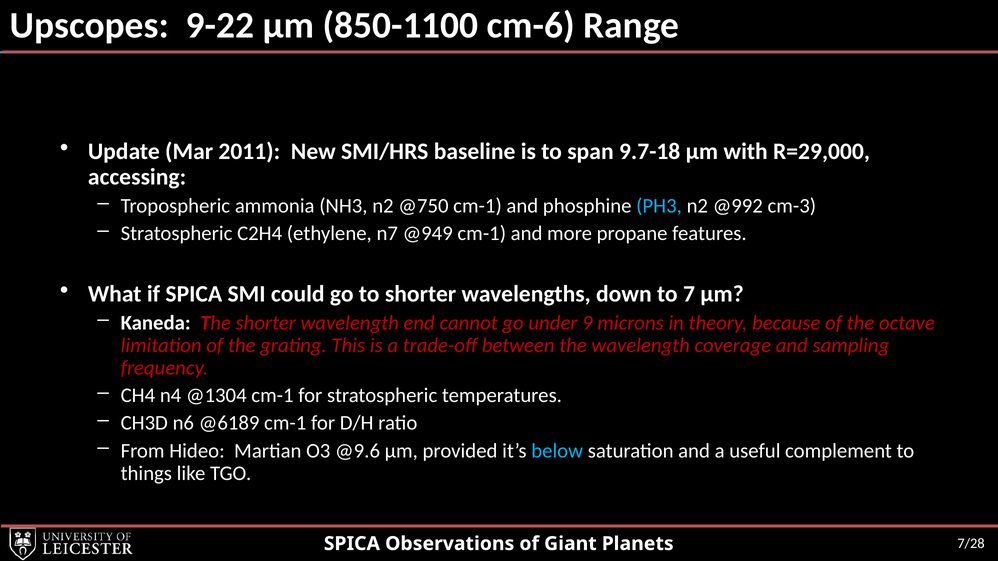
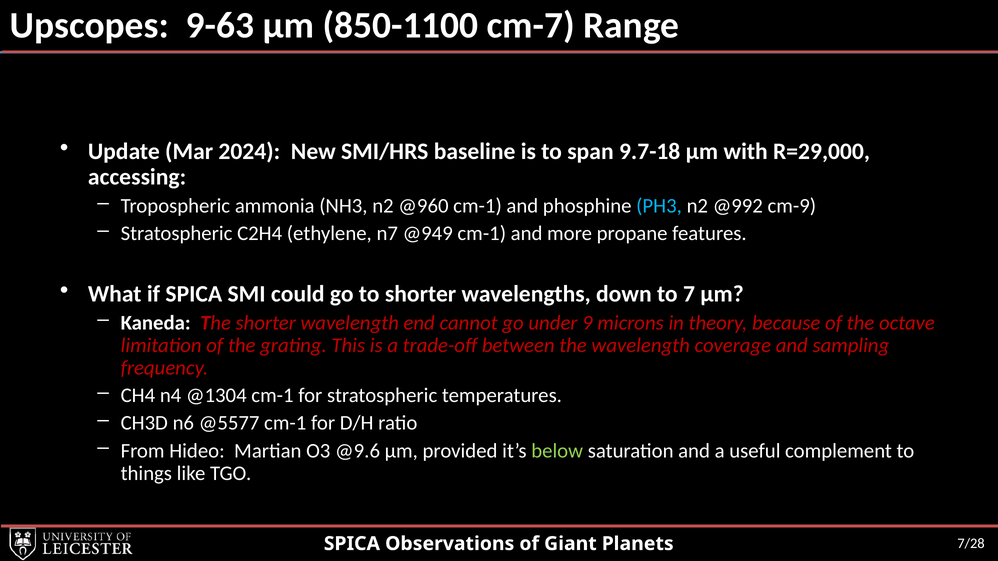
9-22: 9-22 -> 9-63 (220, 26)
cm-6: cm-6 -> cm-7 (531, 26)
2011: 2011 -> 2024 (249, 152)
@750: @750 -> @960 (423, 206)
cm-3: cm-3 -> cm-9 (792, 206)
@6189: @6189 -> @5577 (229, 423)
below colour: light blue -> light green (557, 451)
